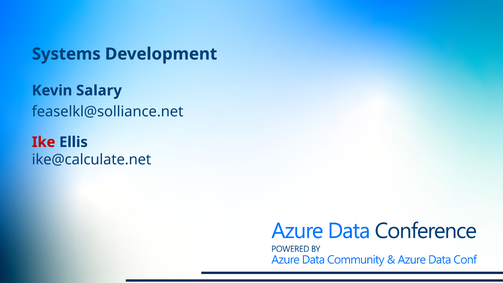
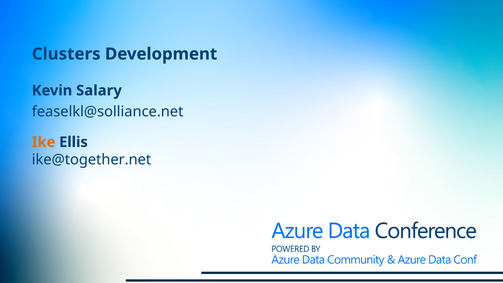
Systems: Systems -> Clusters (66, 54)
Ike colour: red -> orange (44, 142)
ike@calculate.net: ike@calculate.net -> ike@together.net (91, 160)
